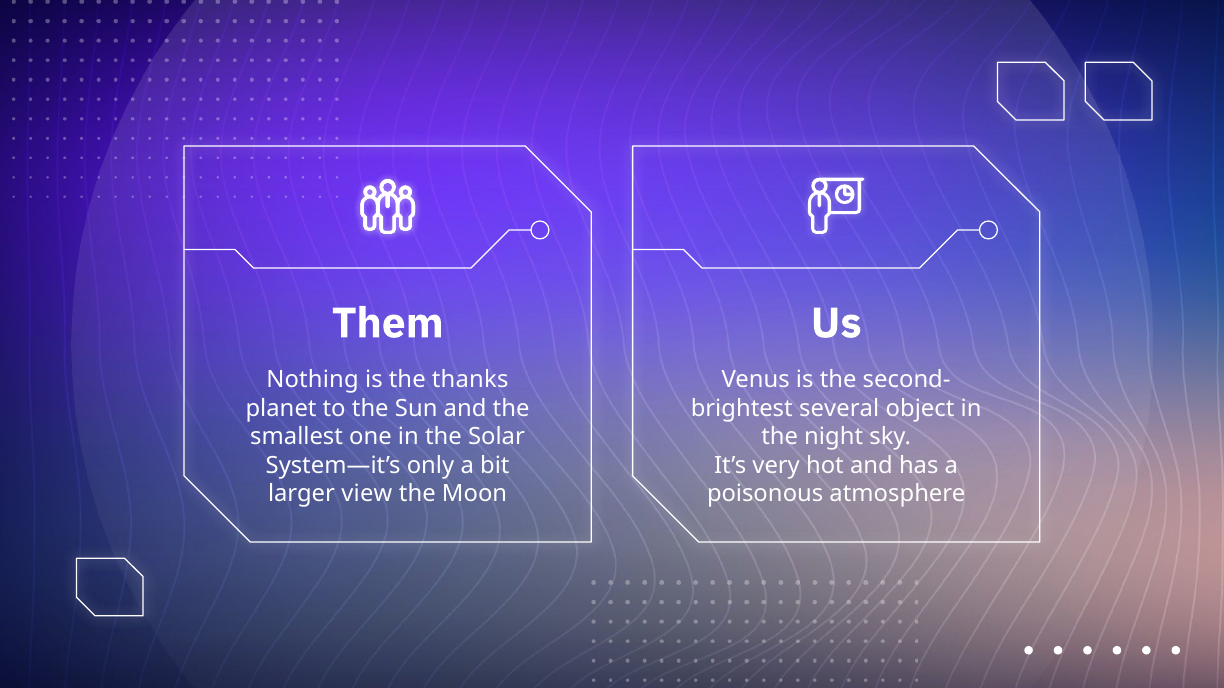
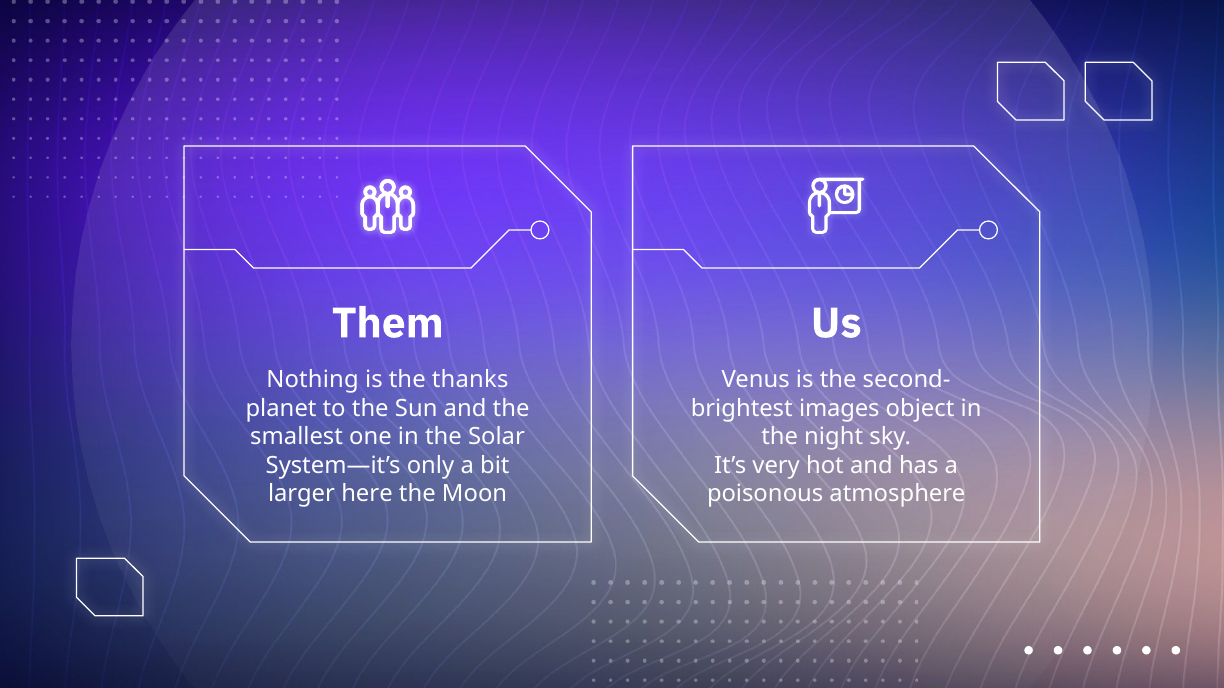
several: several -> images (839, 408)
view: view -> here (367, 494)
